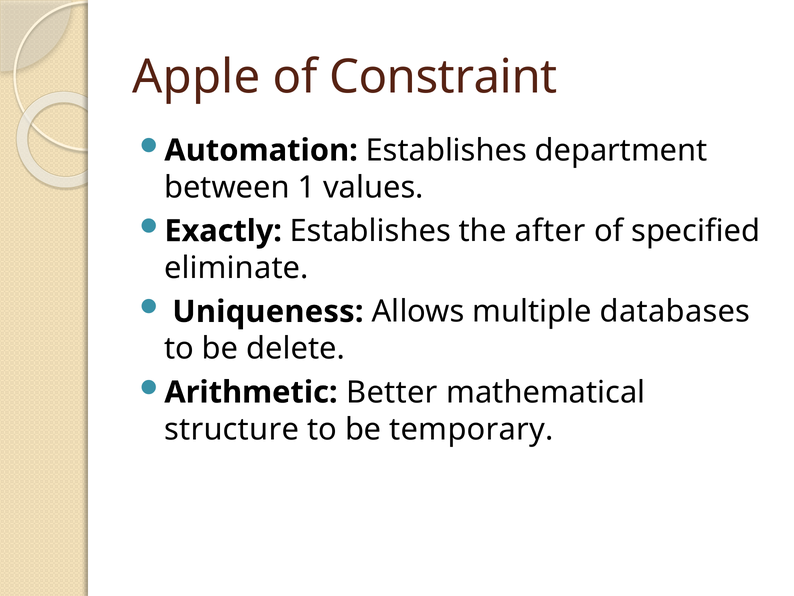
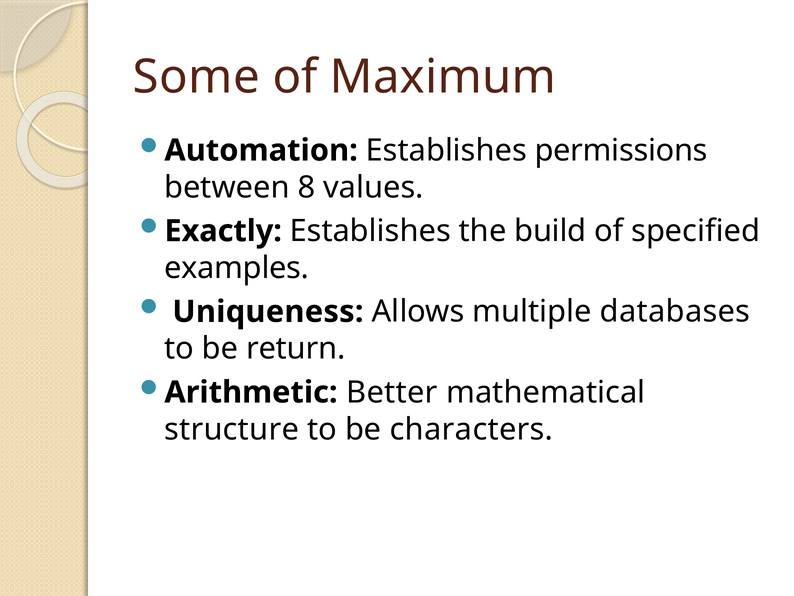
Apple: Apple -> Some (196, 77)
Constraint: Constraint -> Maximum (443, 77)
department: department -> permissions (621, 150)
1: 1 -> 8 (307, 187)
after: after -> build (550, 231)
eliminate: eliminate -> examples (237, 268)
delete: delete -> return (296, 348)
temporary: temporary -> characters (471, 429)
